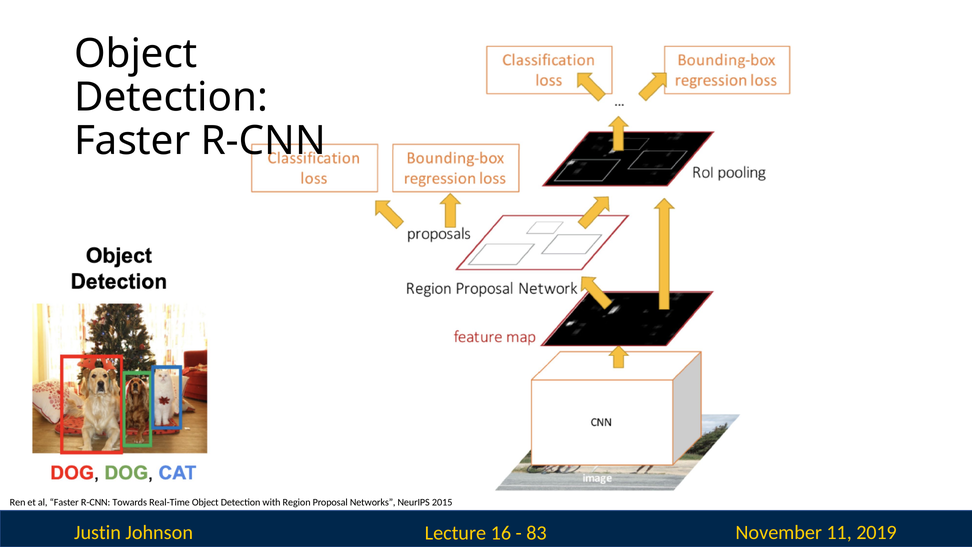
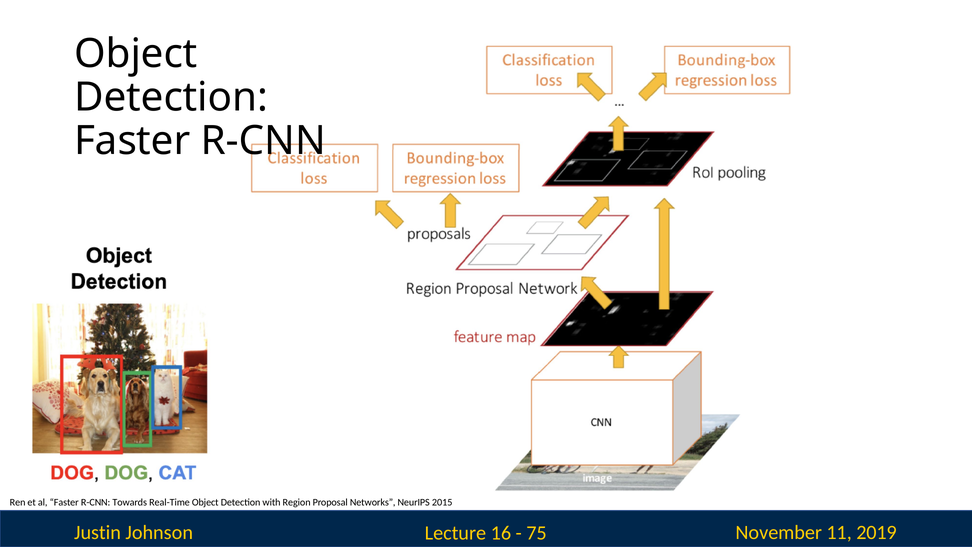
83: 83 -> 75 (537, 533)
